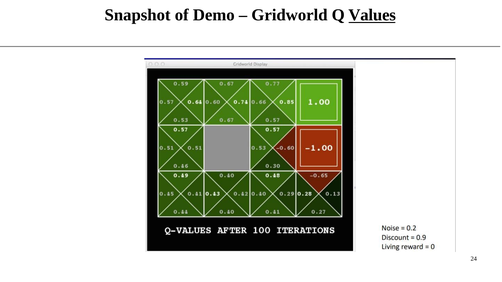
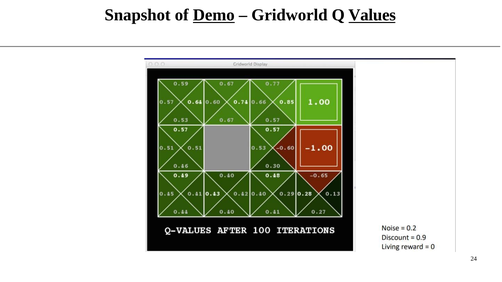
Demo underline: none -> present (214, 15)
